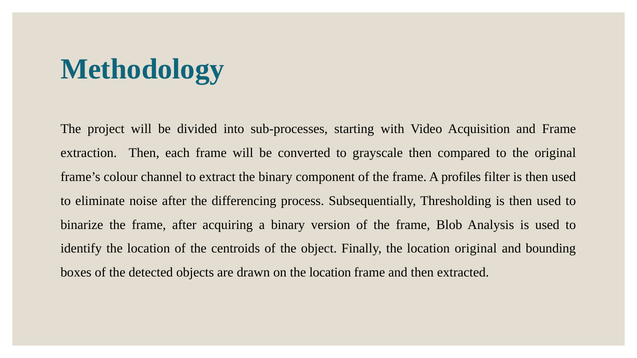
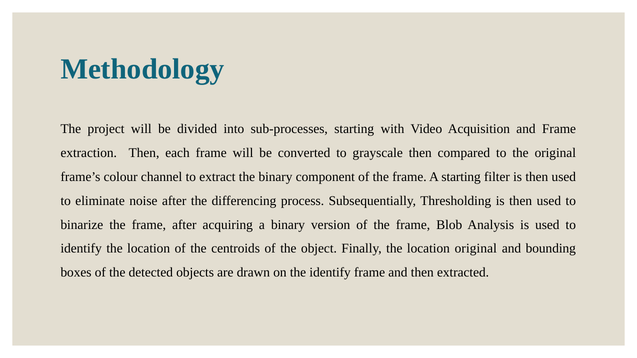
A profiles: profiles -> starting (461, 177)
on the location: location -> identify (330, 273)
